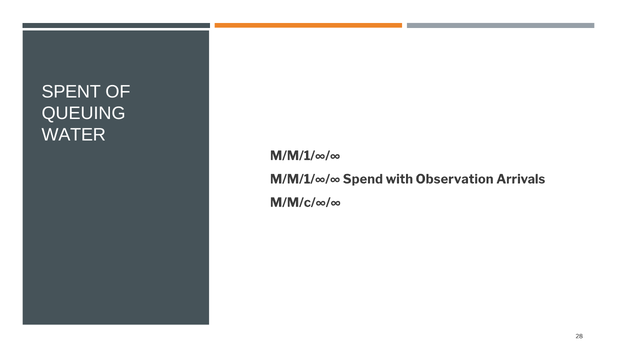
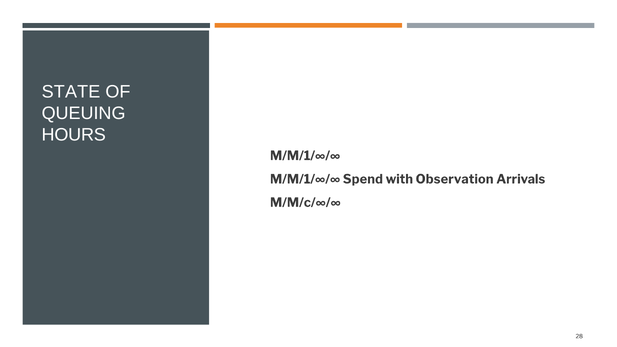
SPENT: SPENT -> STATE (71, 92)
WATER: WATER -> HOURS (74, 135)
